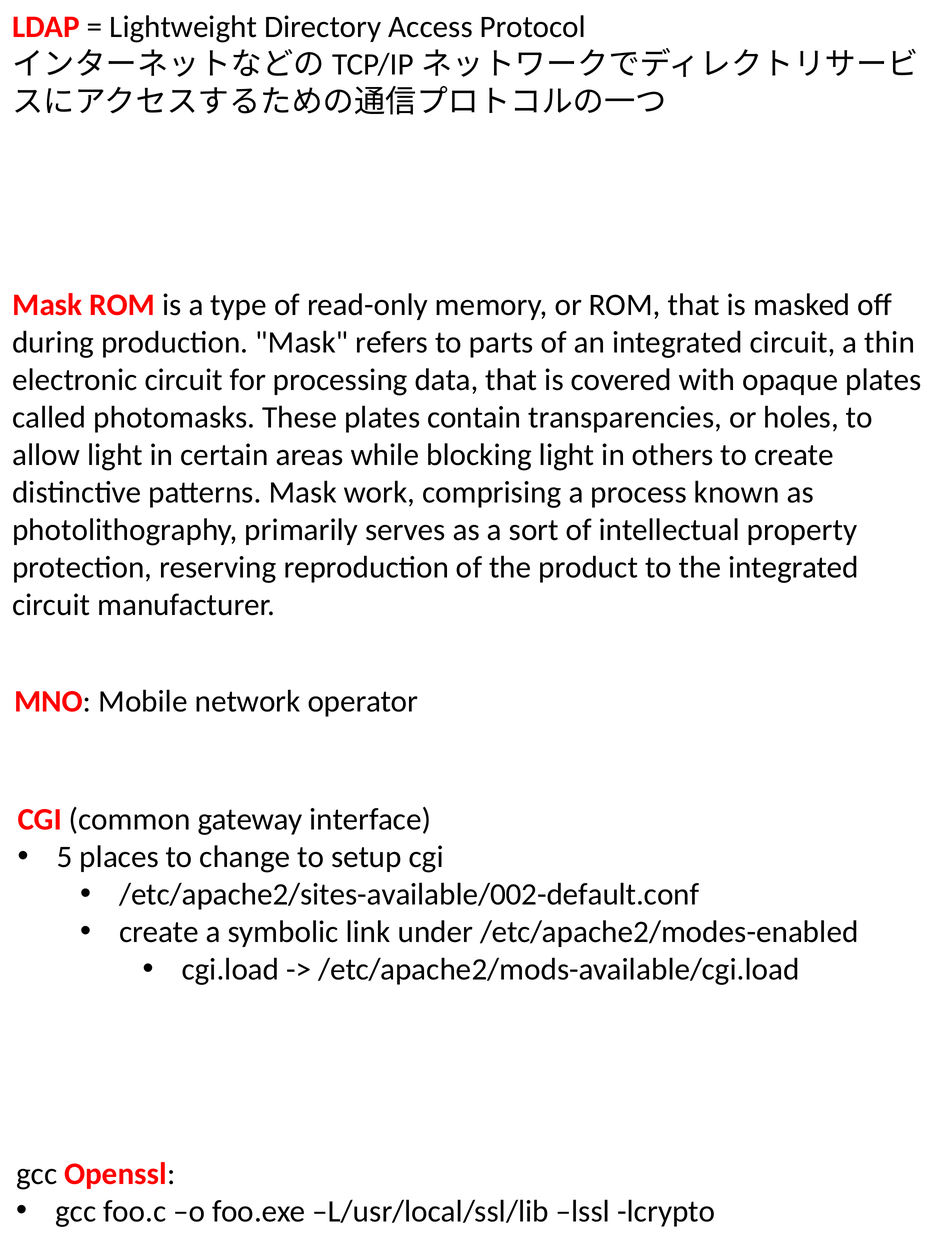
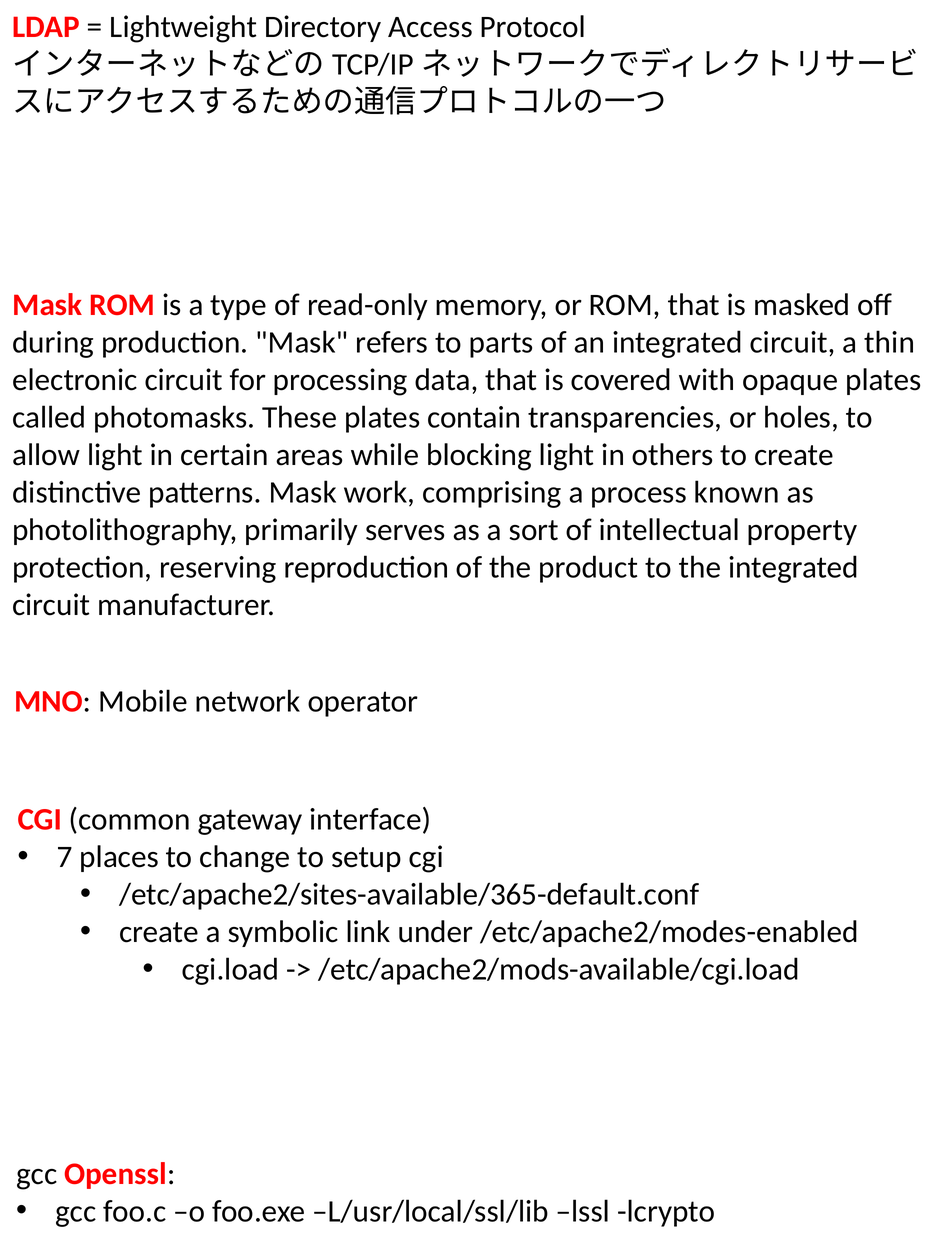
5: 5 -> 7 (65, 856)
/etc/apache2/sites-available/002-default.conf: /etc/apache2/sites-available/002-default.conf -> /etc/apache2/sites-available/365-default.conf (409, 894)
